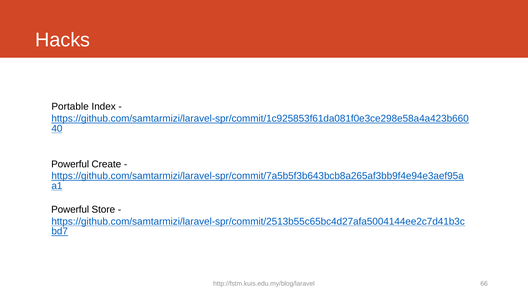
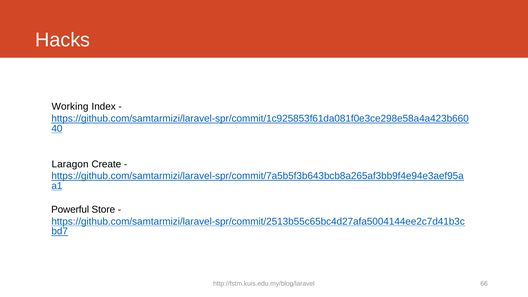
Portable: Portable -> Working (70, 107)
Powerful: Powerful -> Laragon (70, 164)
